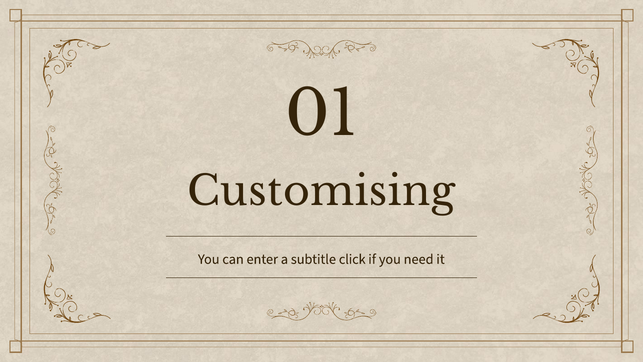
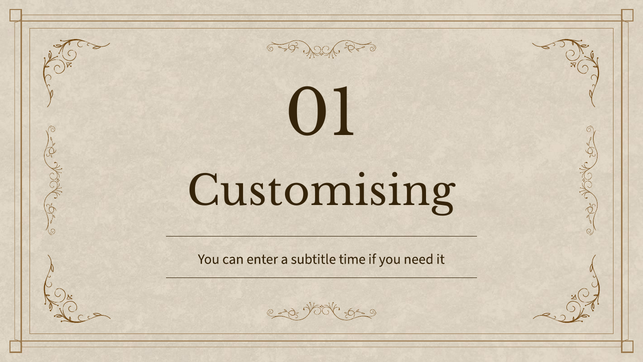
click: click -> time (352, 259)
